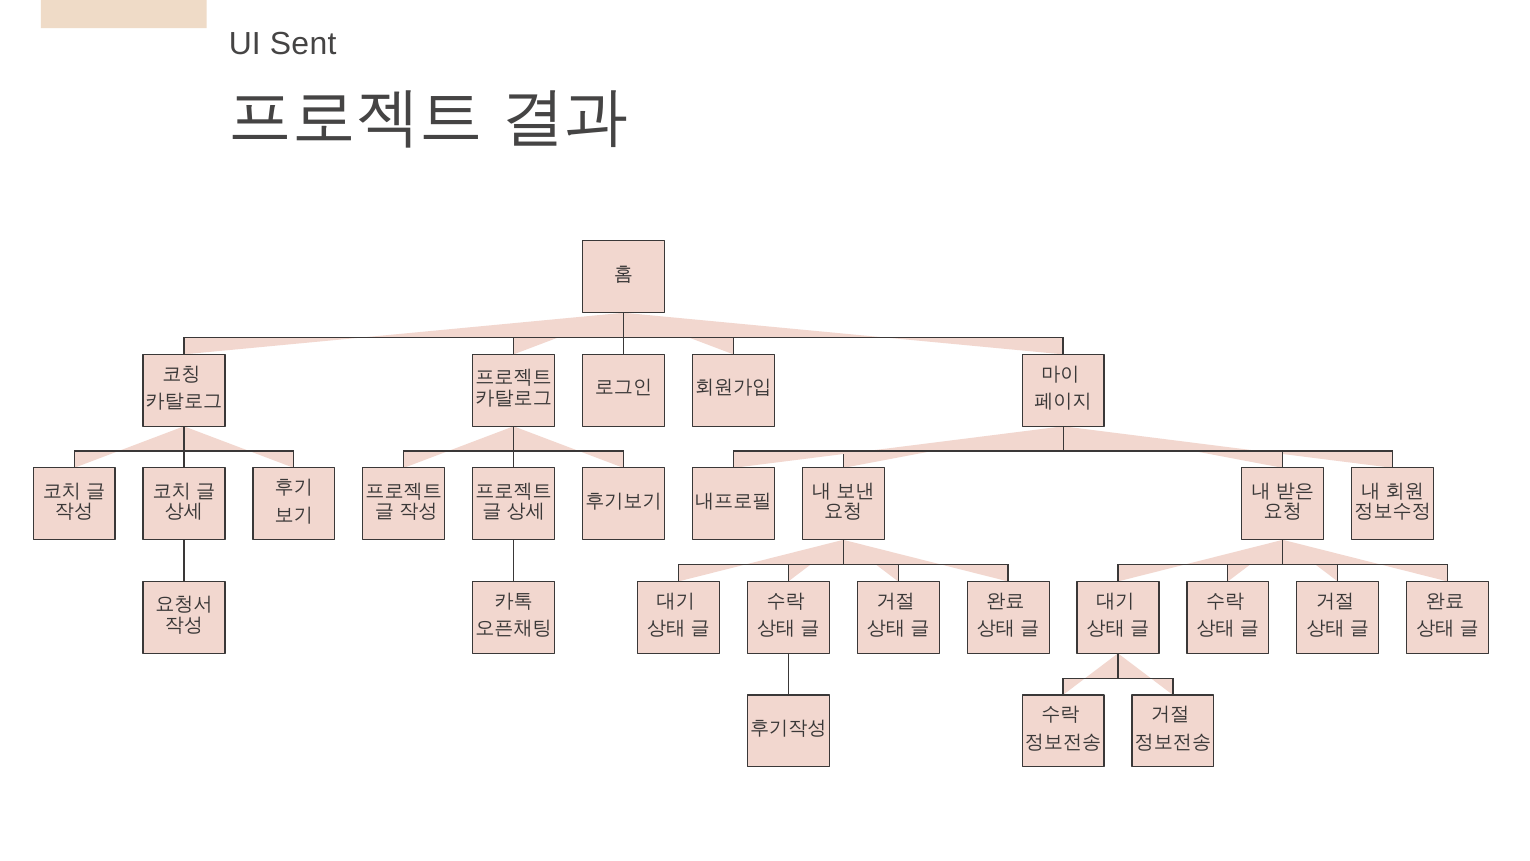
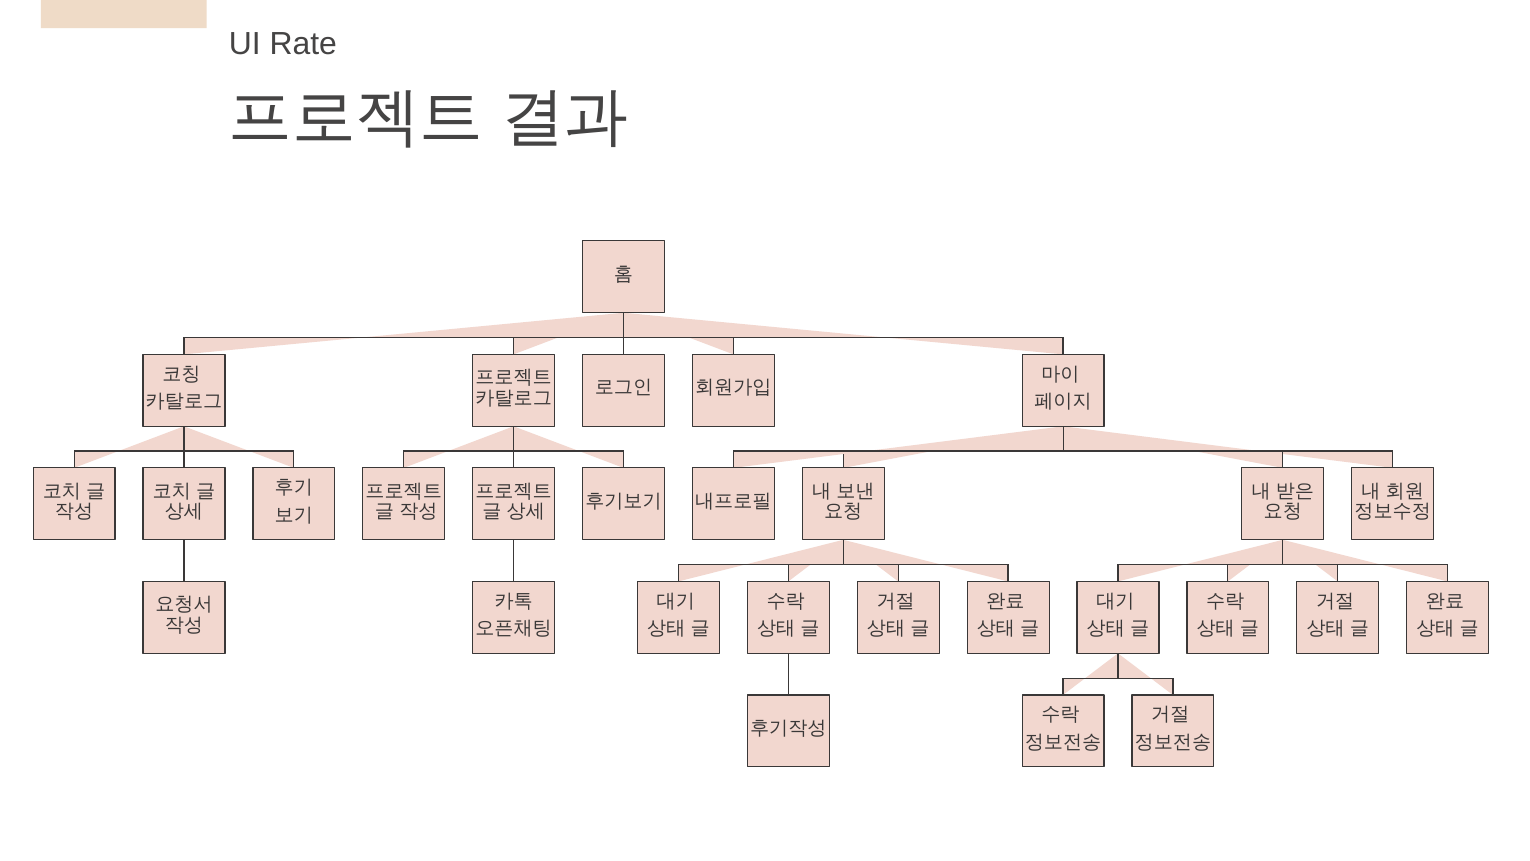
Sent: Sent -> Rate (303, 44)
